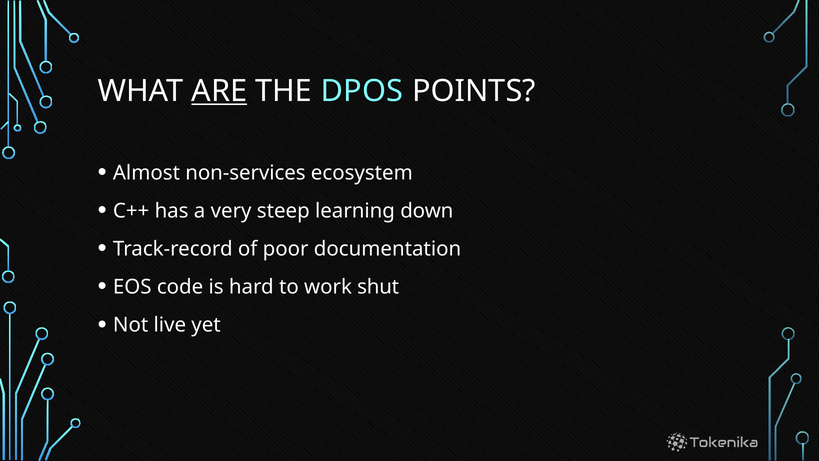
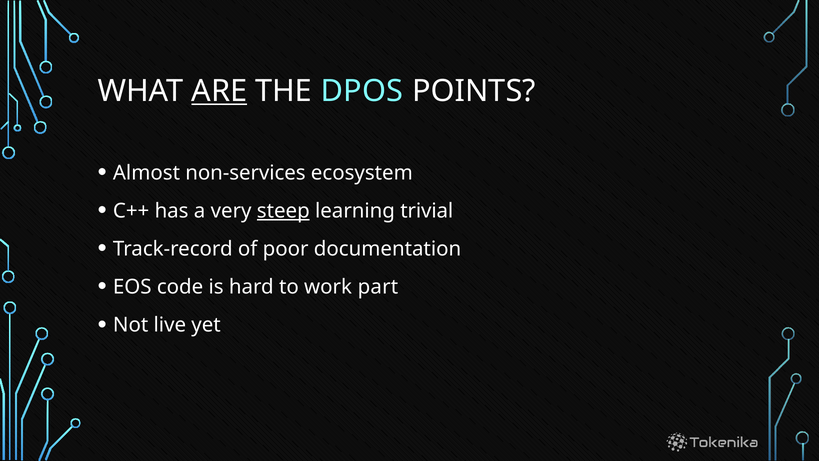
steep underline: none -> present (283, 211)
down: down -> trivial (427, 211)
shut: shut -> part (378, 287)
